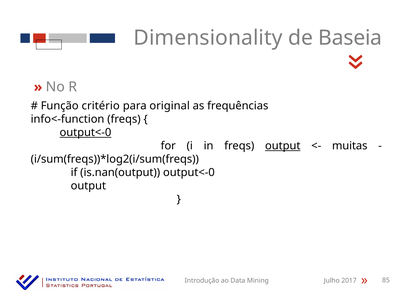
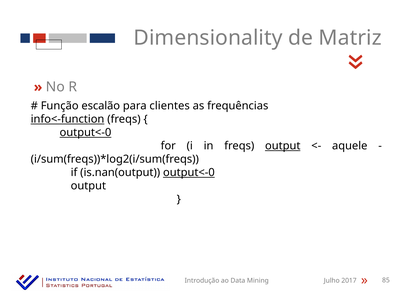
Baseia: Baseia -> Matriz (350, 38)
critério: critério -> escalão (101, 106)
original: original -> clientes (170, 106)
info<-function underline: none -> present (68, 119)
muitas: muitas -> aquele (350, 146)
output<-0 underline: none -> present (189, 173)
